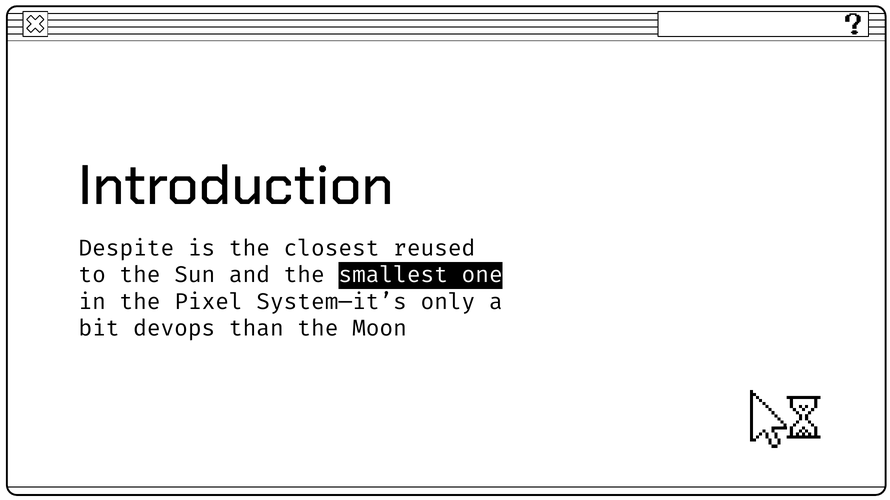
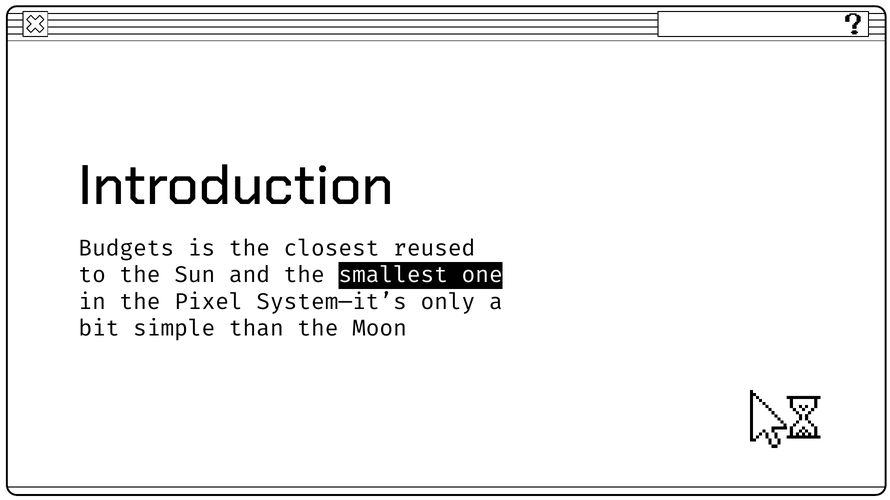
Despite: Despite -> Budgets (126, 249)
devops: devops -> simple (174, 329)
